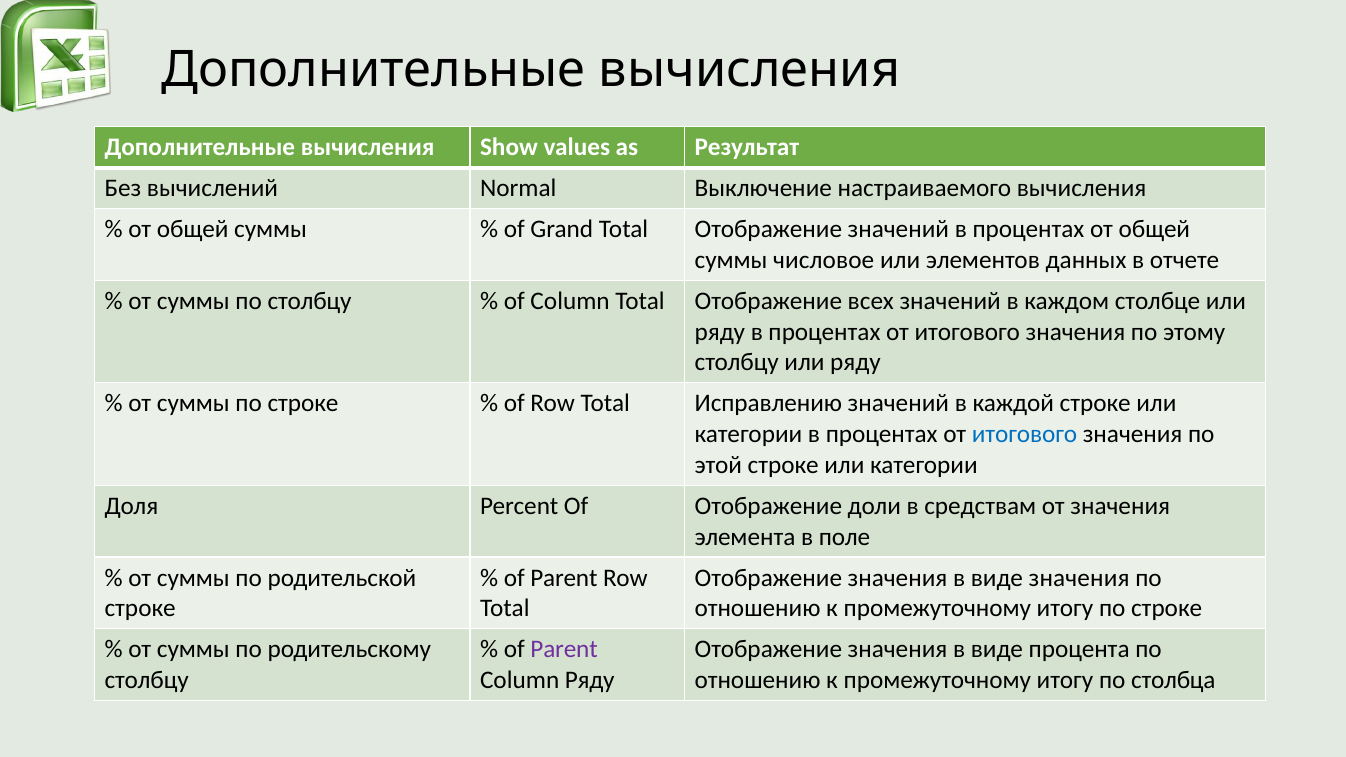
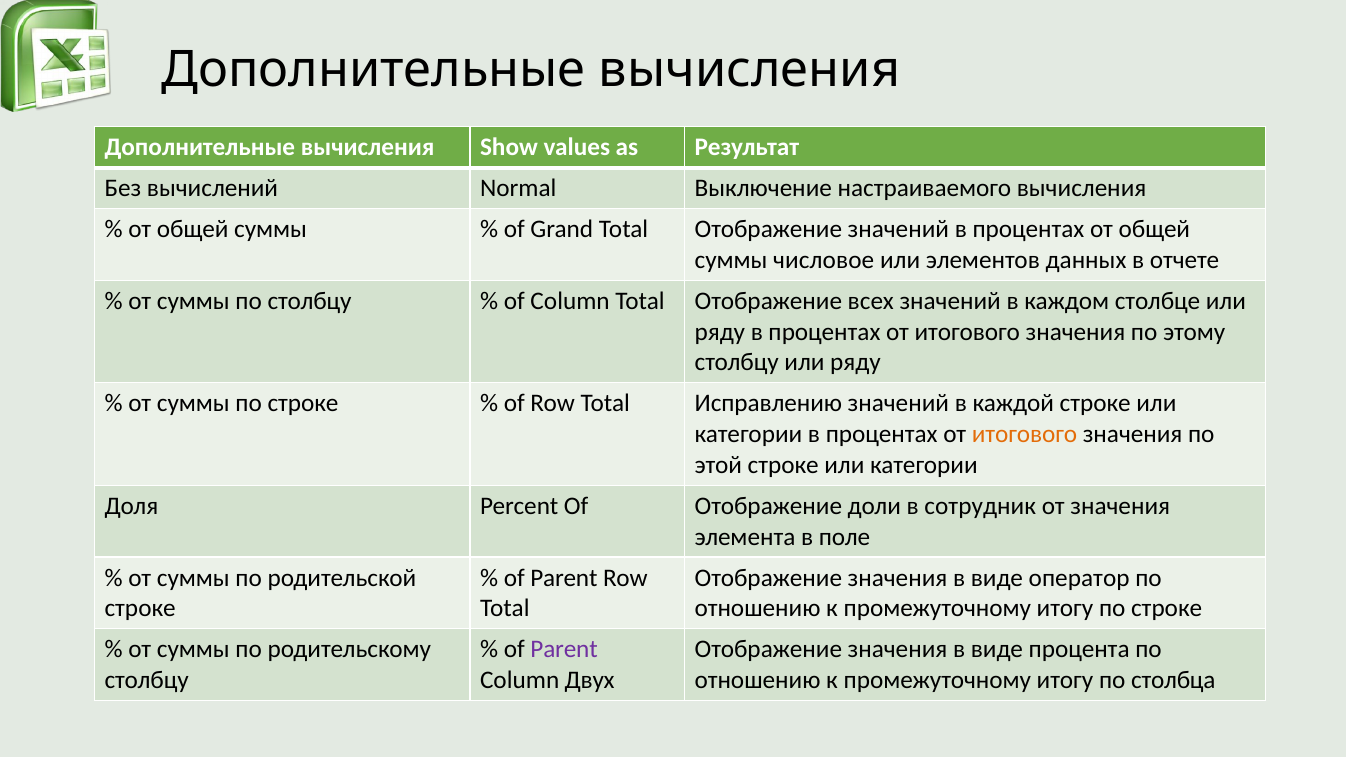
итогового colour: blue -> orange (1025, 434)
средствам: средствам -> сотрудник (980, 506)
виде значения: значения -> оператор (1079, 578)
Column Ряду: Ряду -> Двух (590, 680)
